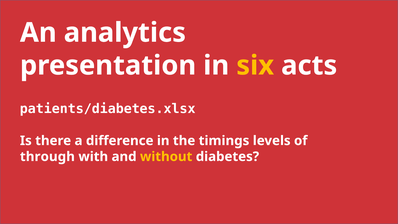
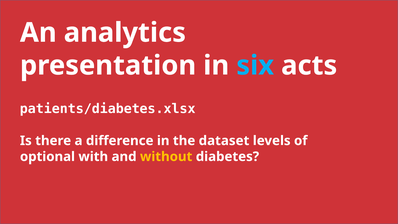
six colour: yellow -> light blue (255, 65)
timings: timings -> dataset (224, 141)
through: through -> optional (47, 157)
